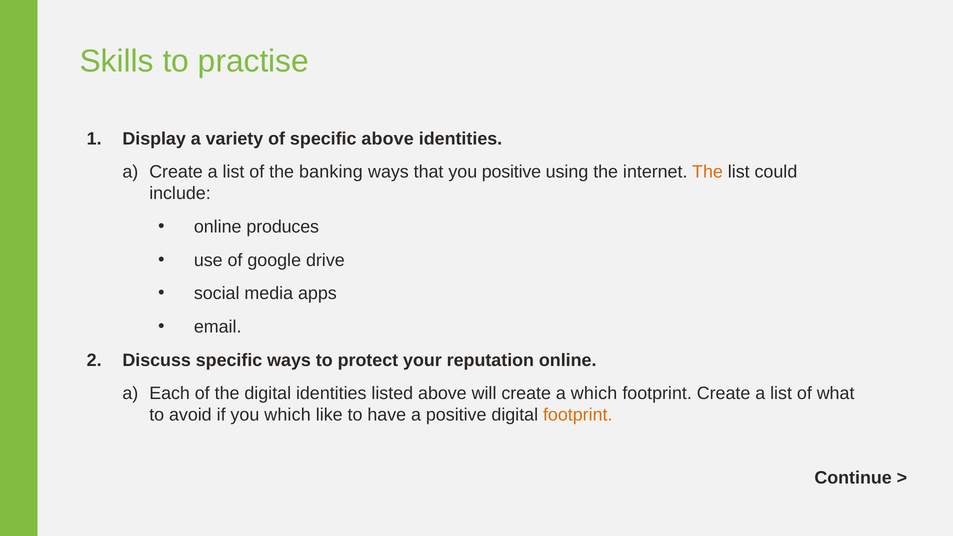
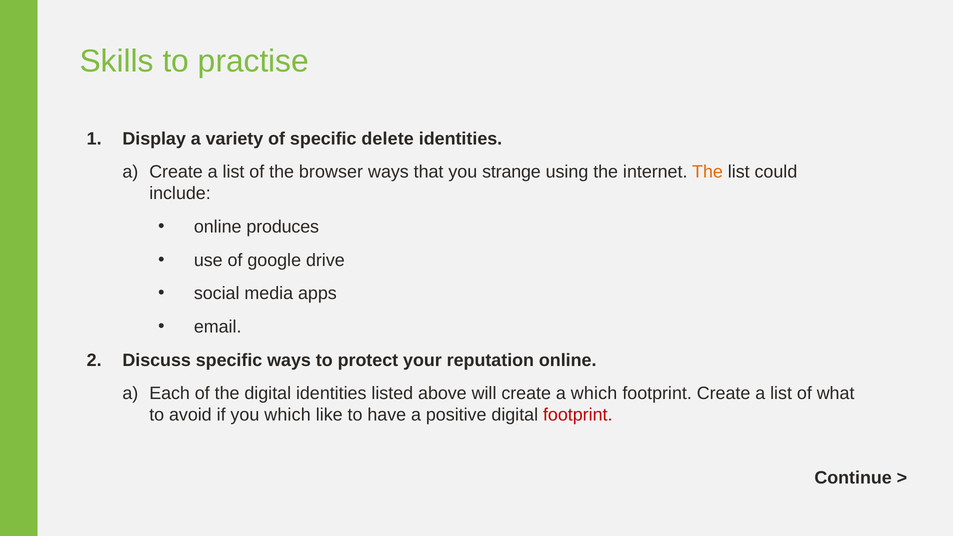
specific above: above -> delete (388, 139)
banking: banking -> browser (331, 172)
you positive: positive -> strange (511, 172)
footprint colour: orange -> red (578, 415)
